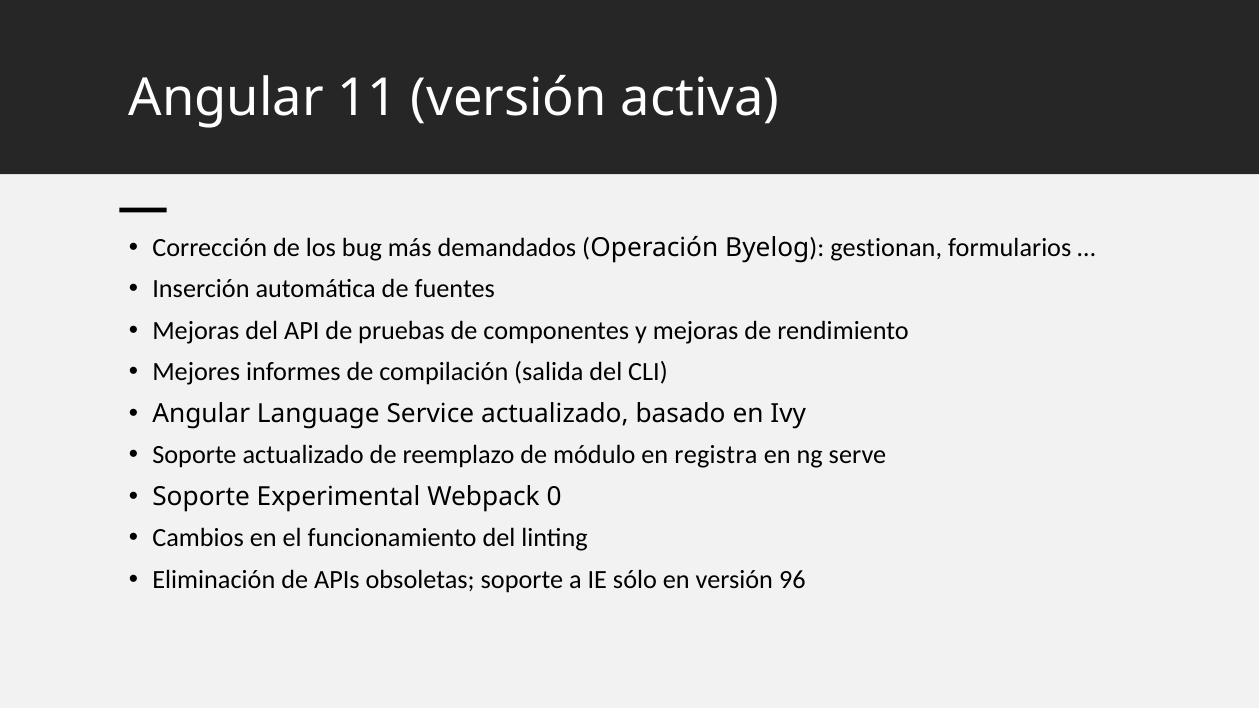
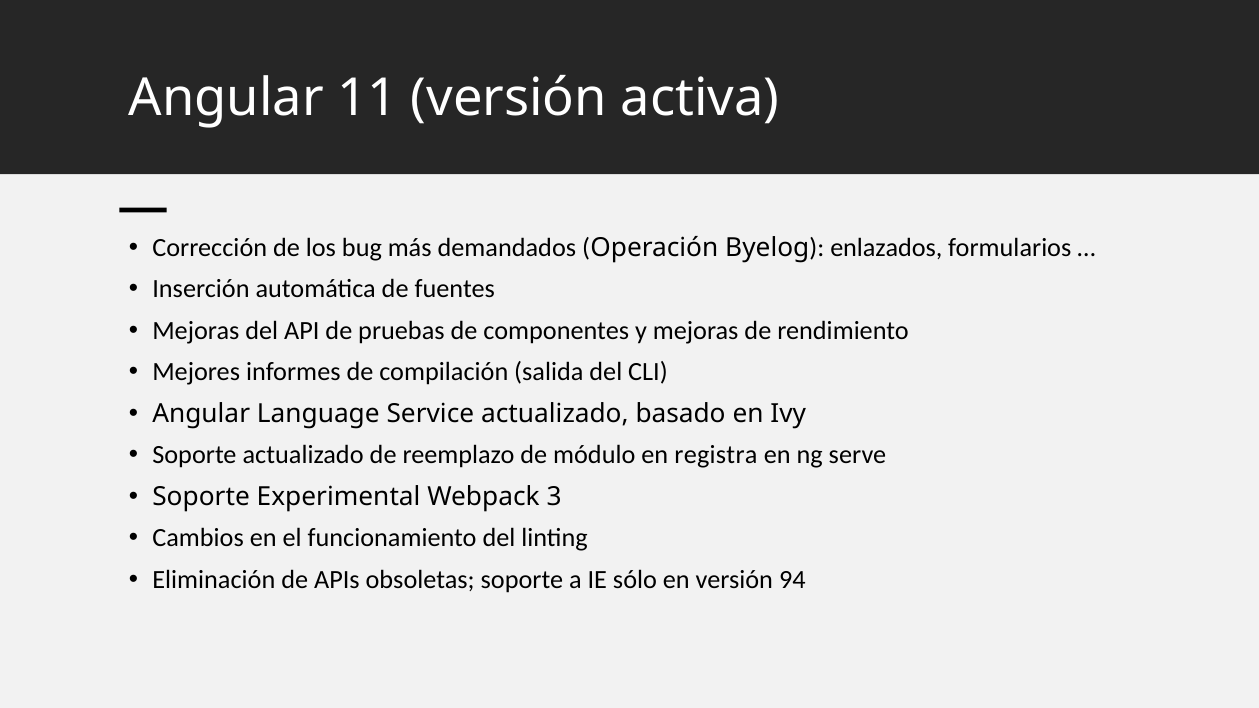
gestionan: gestionan -> enlazados (886, 248)
0: 0 -> 3 (554, 497)
96: 96 -> 94 (792, 580)
